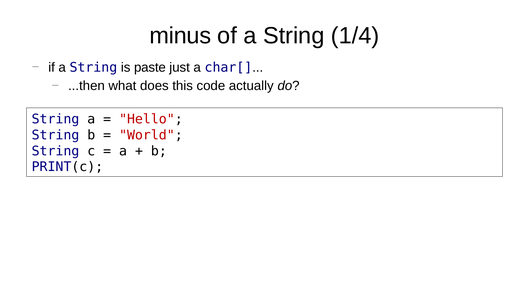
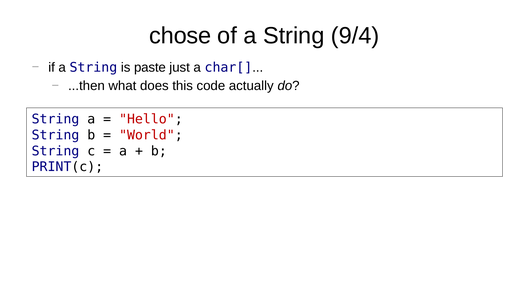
minus: minus -> chose (180, 36)
1/4: 1/4 -> 9/4 (355, 36)
